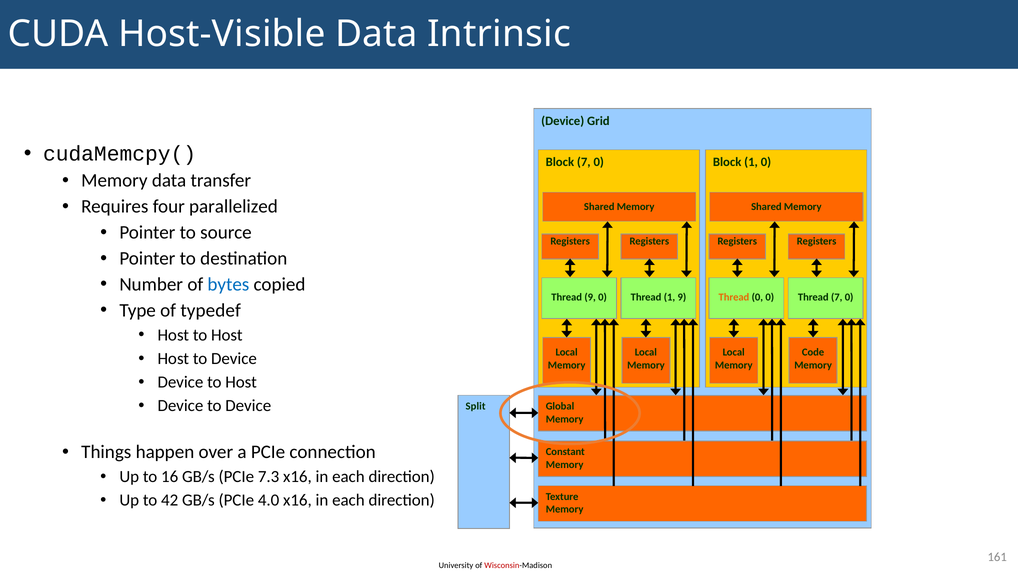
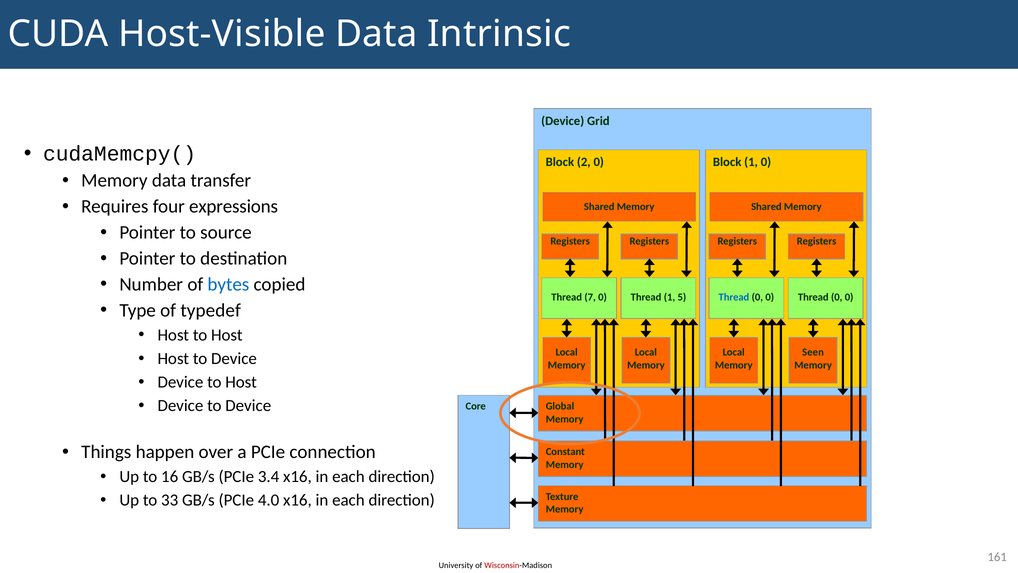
Block 7: 7 -> 2 (584, 162)
parallelized: parallelized -> expressions (234, 206)
Thread 9: 9 -> 7 (590, 297)
1 9: 9 -> 5 (682, 297)
Thread colour: orange -> blue (734, 297)
7: 7 -> 0 (837, 297)
Code: Code -> Seen (813, 352)
Split: Split -> Core (476, 406)
7.3: 7.3 -> 3.4 (269, 476)
42: 42 -> 33 (170, 500)
